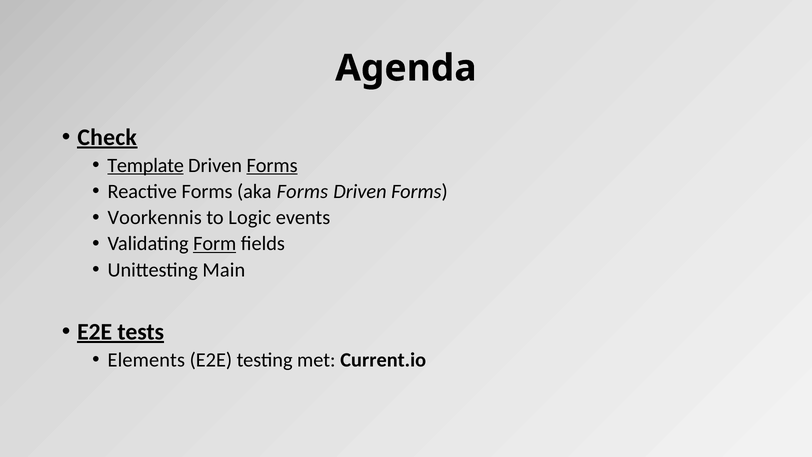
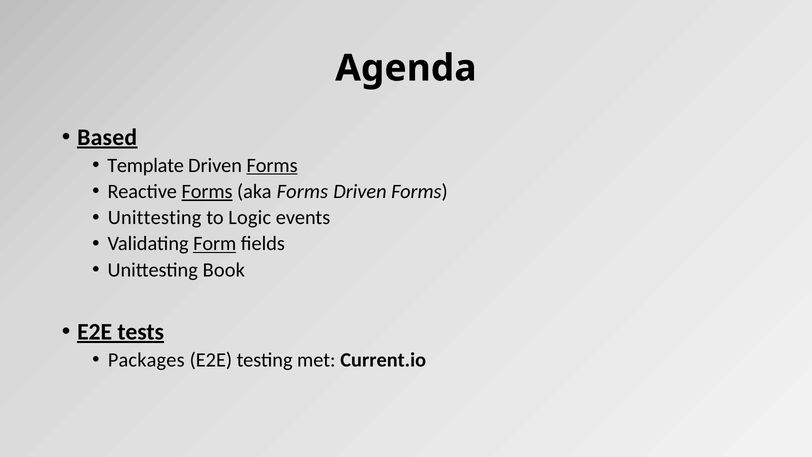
Check: Check -> Based (107, 137)
Template underline: present -> none (146, 165)
Forms underline: none -> present (207, 191)
Voorkennis: Voorkennis -> Unittesting (155, 217)
Main: Main -> Book (224, 270)
Elements: Elements -> Packages (146, 360)
